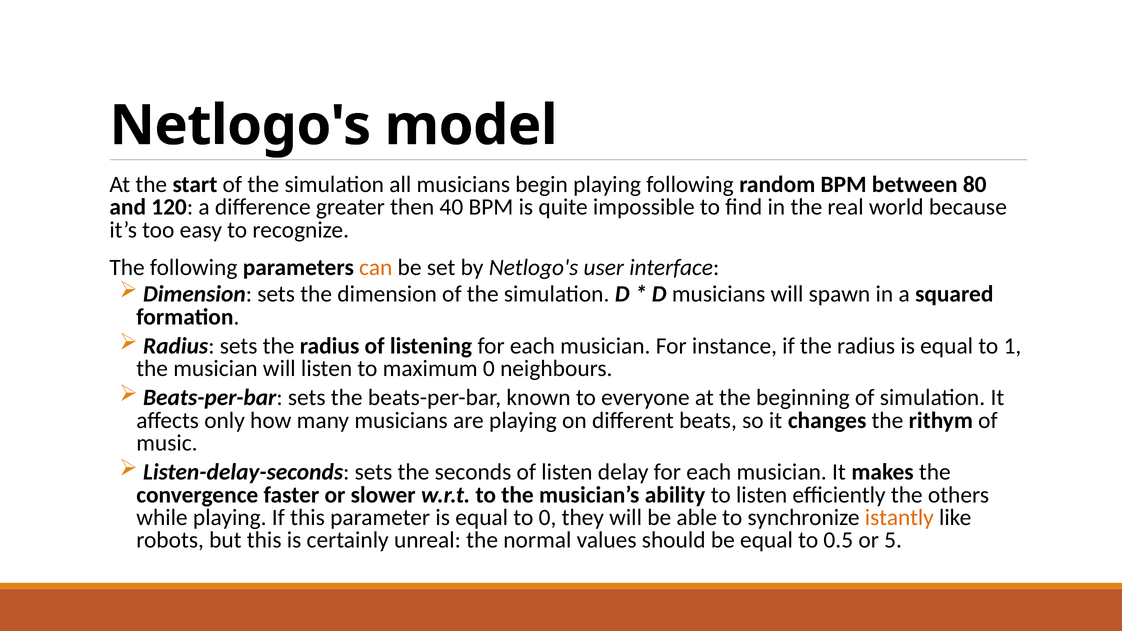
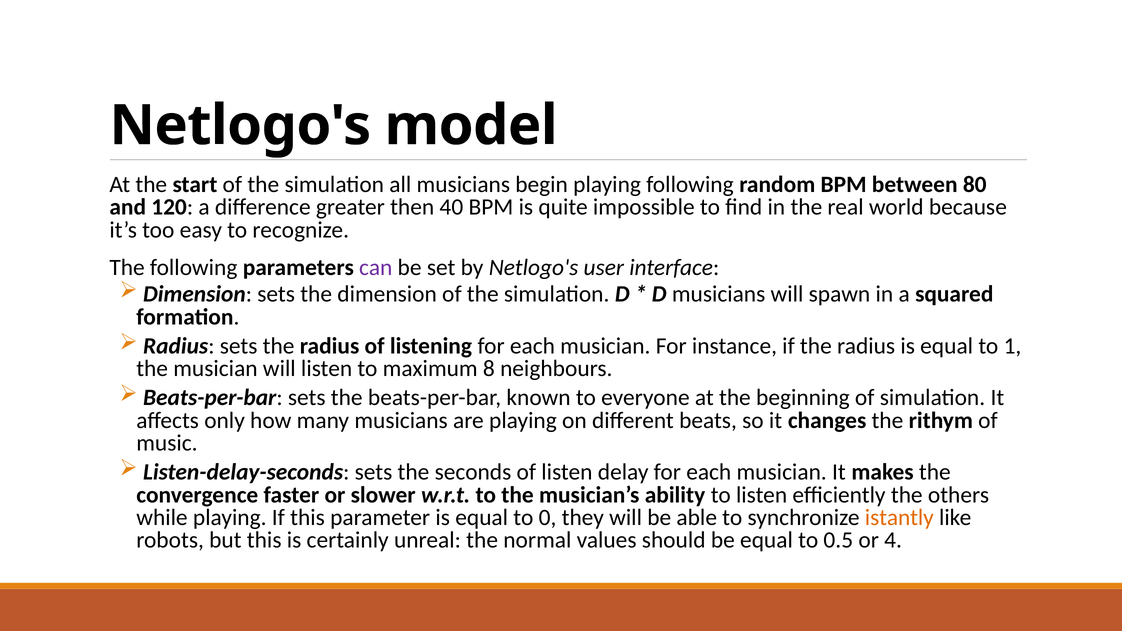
can colour: orange -> purple (376, 267)
maximum 0: 0 -> 8 (489, 369)
5: 5 -> 4 (893, 540)
